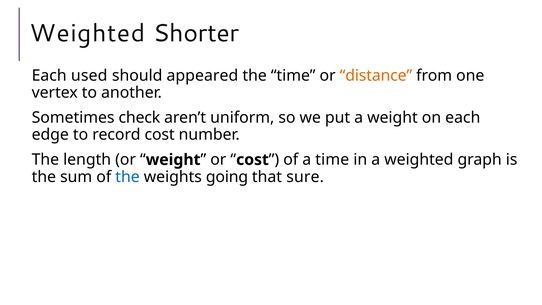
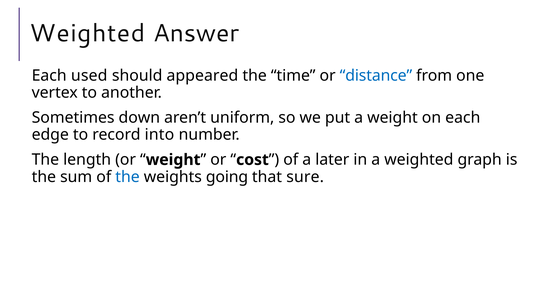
Shorter: Shorter -> Answer (196, 33)
distance colour: orange -> blue (376, 76)
check: check -> down (139, 118)
record cost: cost -> into (159, 135)
a time: time -> later (332, 160)
